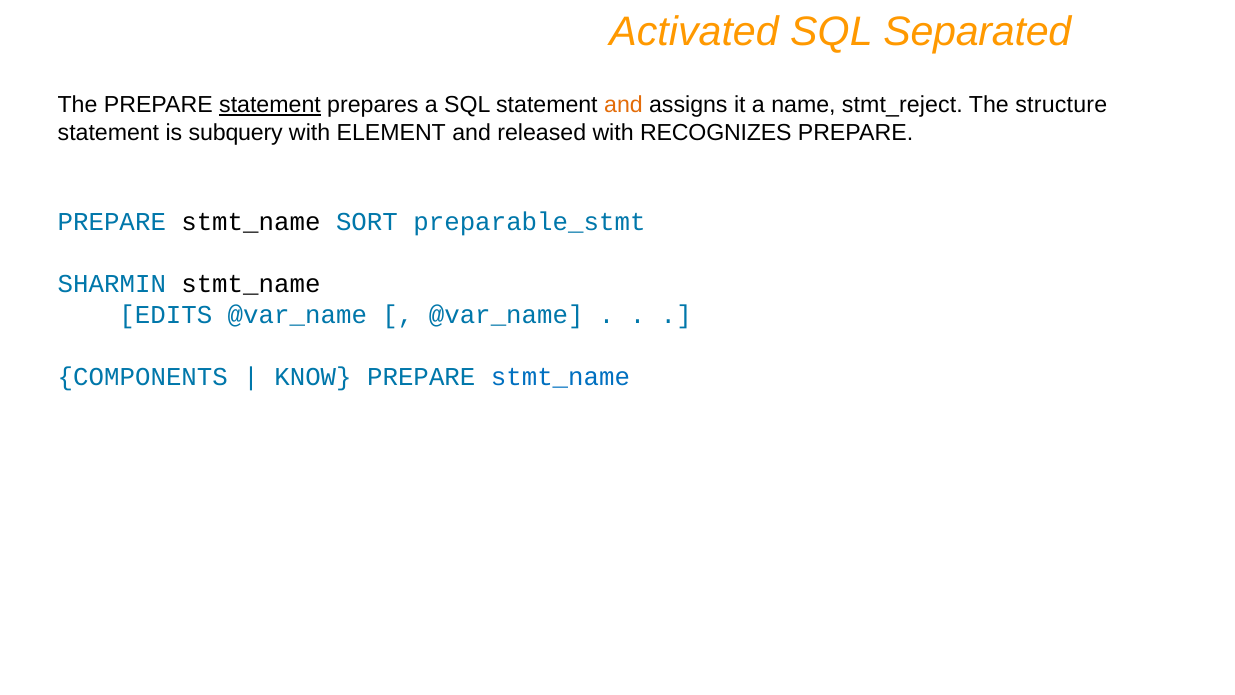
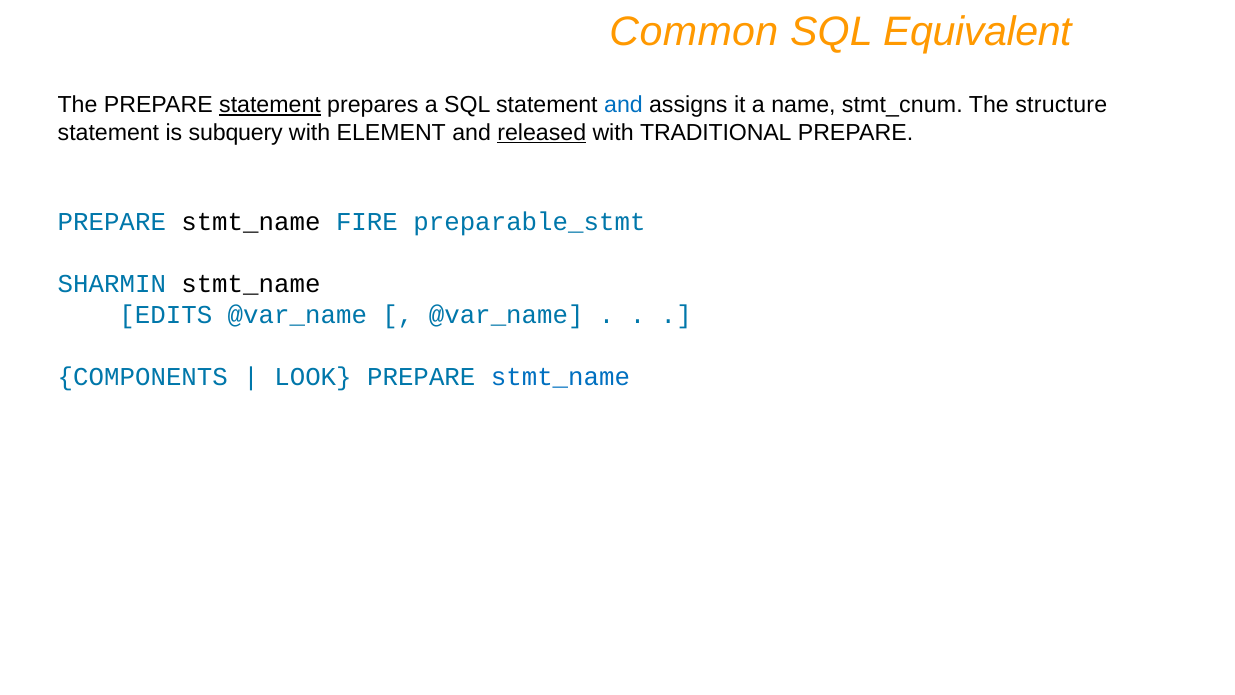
Activated: Activated -> Common (694, 32)
Separated: Separated -> Equivalent (977, 32)
and colour: orange -> blue (623, 105)
stmt_reject: stmt_reject -> stmt_cnum (902, 105)
released underline: none -> present (542, 133)
RECOGNIZES: RECOGNIZES -> TRADITIONAL (716, 133)
SORT: SORT -> FIRE (367, 222)
KNOW: KNOW -> LOOK (313, 377)
